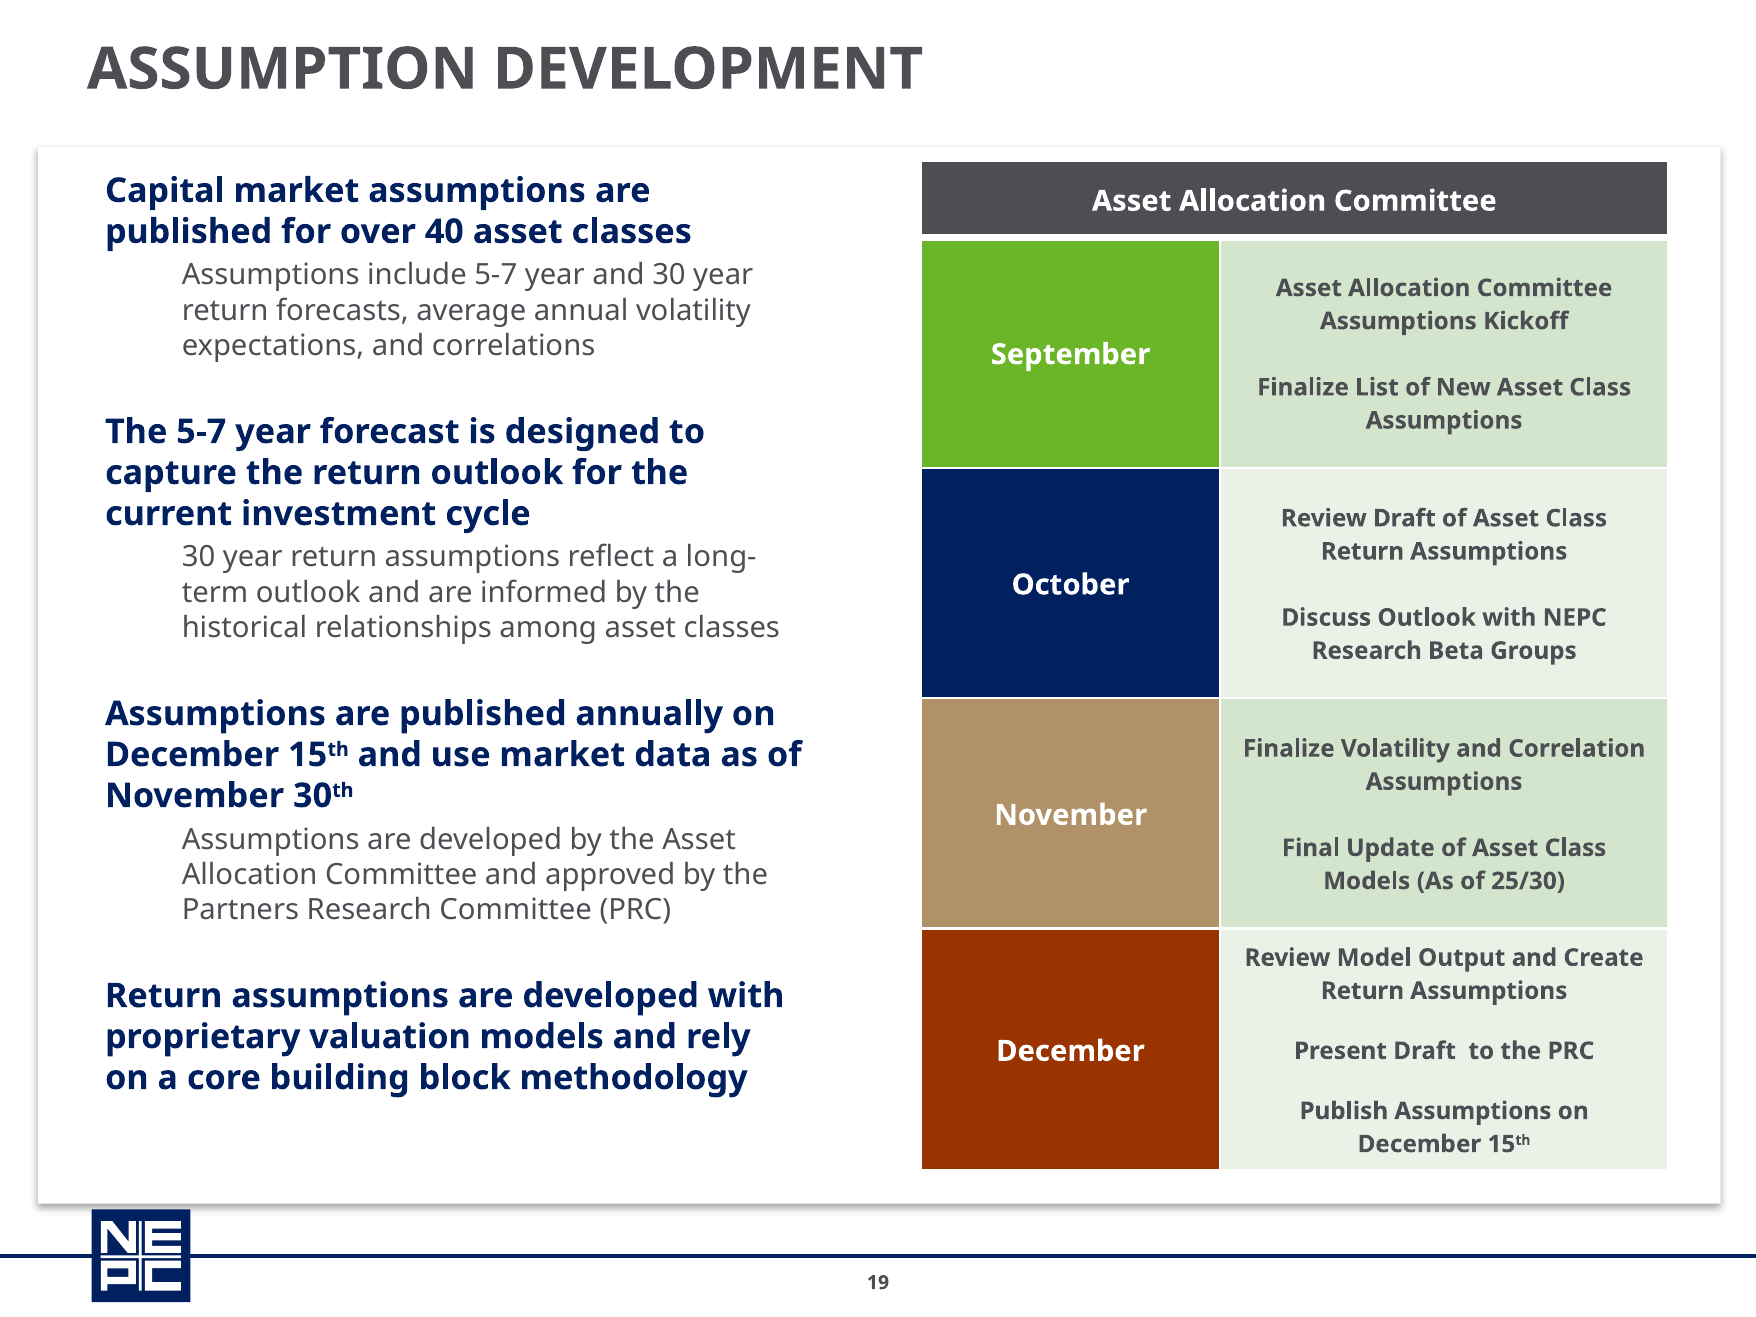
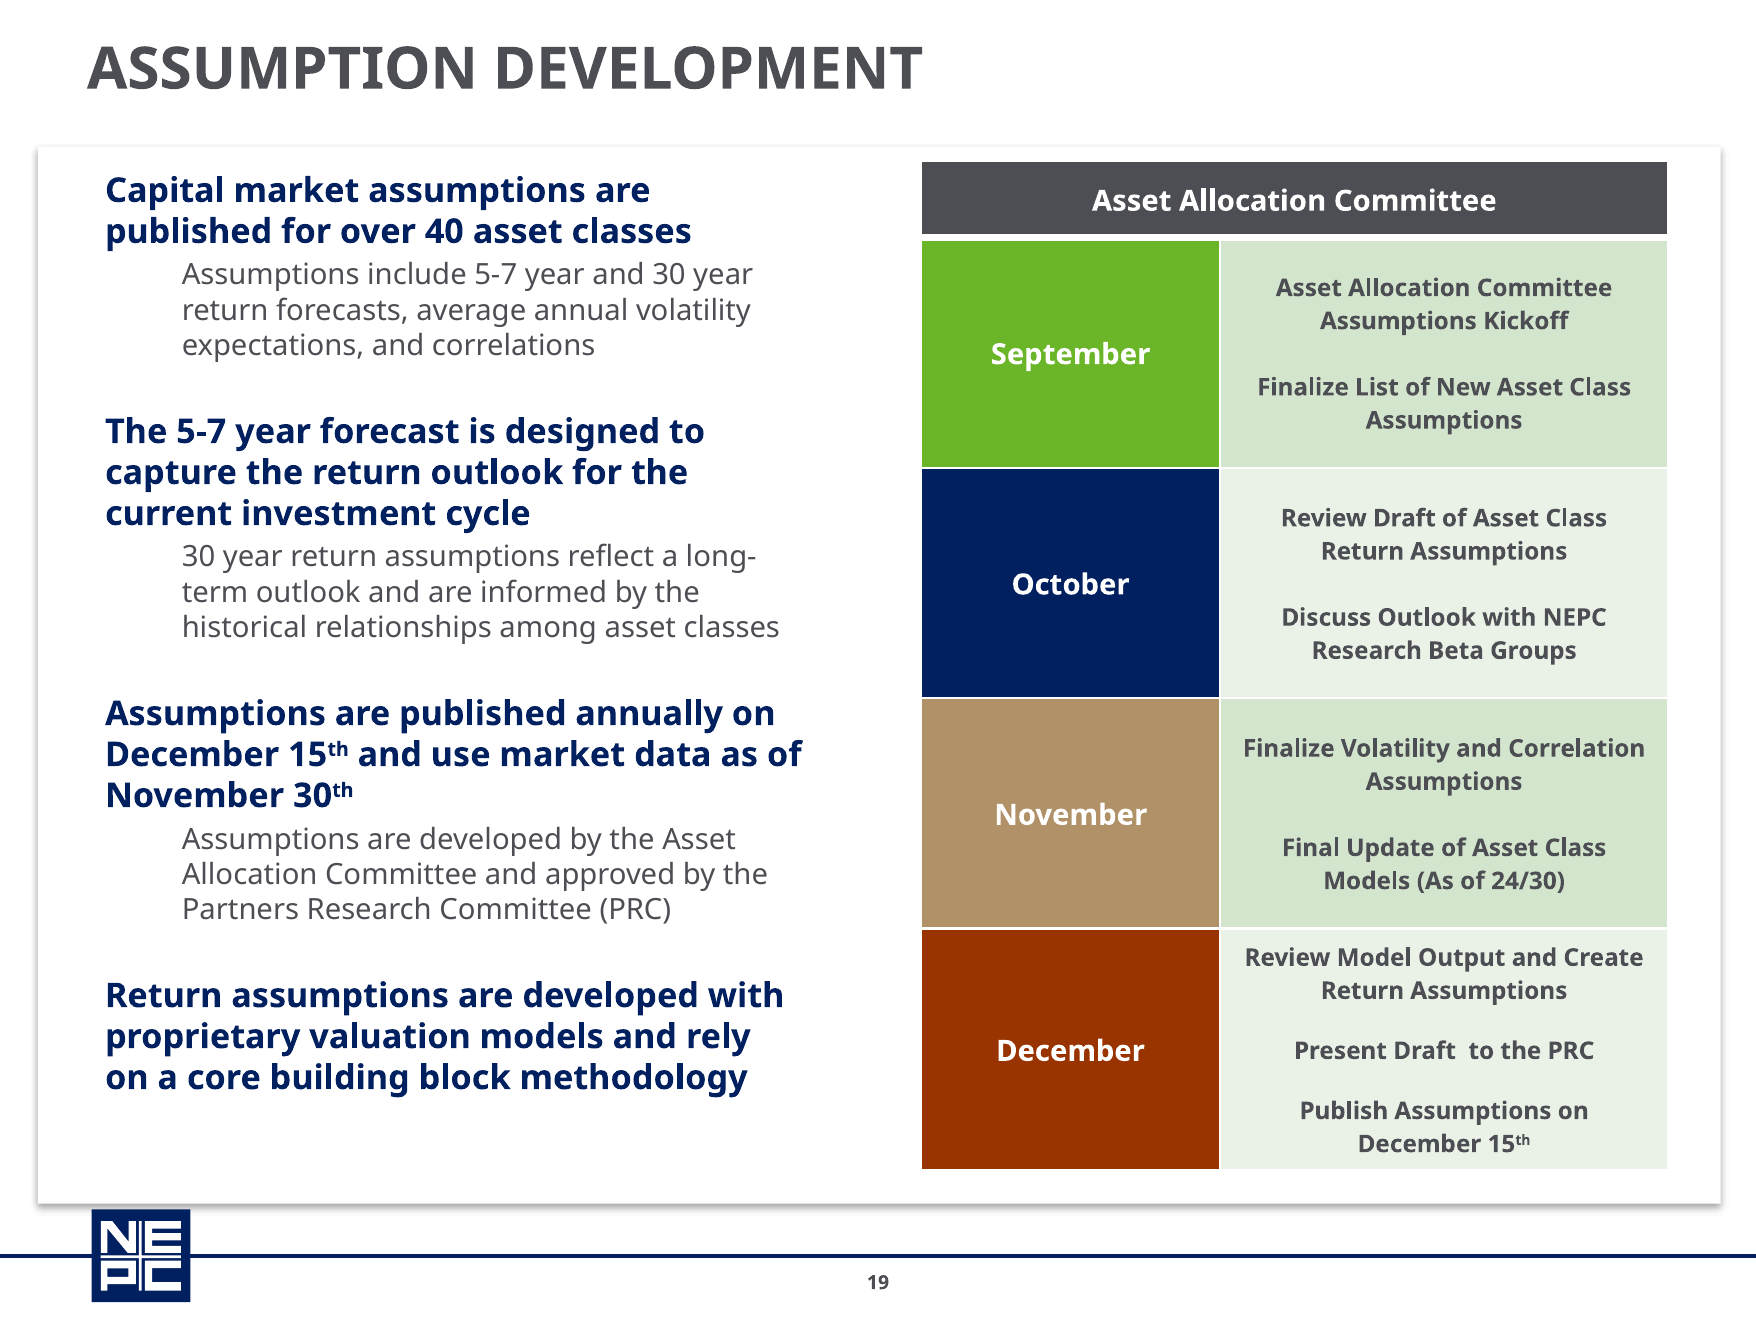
25/30: 25/30 -> 24/30 (1528, 881)
